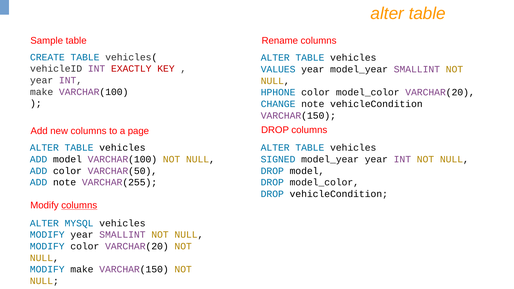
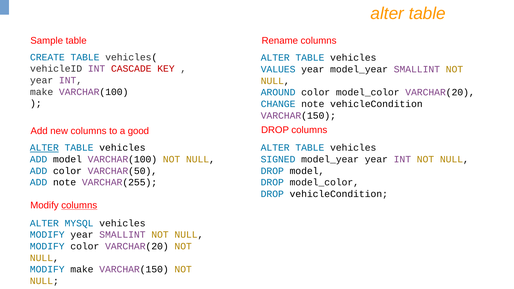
EXACTLY: EXACTLY -> CASCADE (131, 69)
HPHONE: HPHONE -> AROUND (278, 93)
page: page -> good (138, 131)
ALTER underline: none -> present (44, 148)
